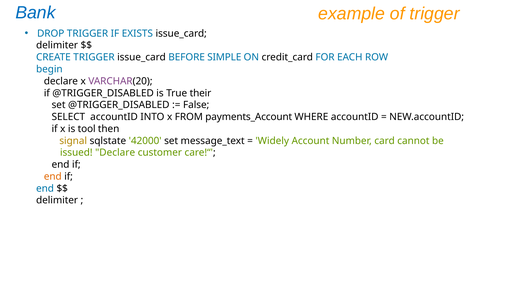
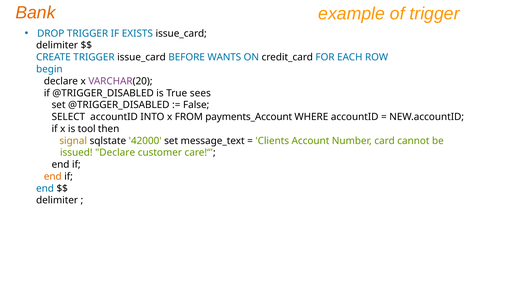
Bank colour: blue -> orange (35, 13)
SIMPLE: SIMPLE -> WANTS (224, 57)
their: their -> sees (200, 93)
Widely: Widely -> Clients (272, 141)
